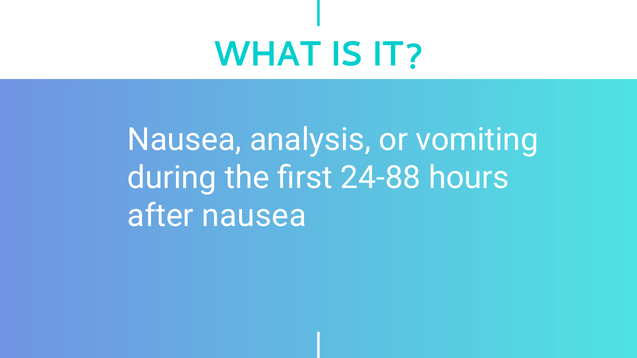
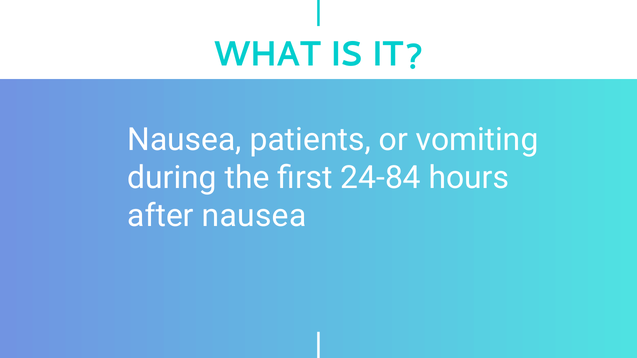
analysis: analysis -> patients (310, 140)
24-88: 24-88 -> 24-84 (381, 178)
